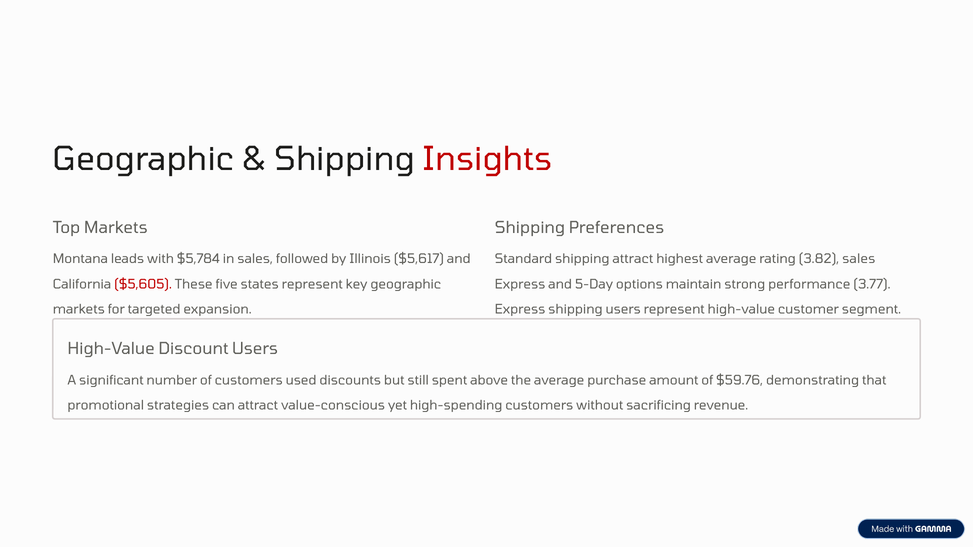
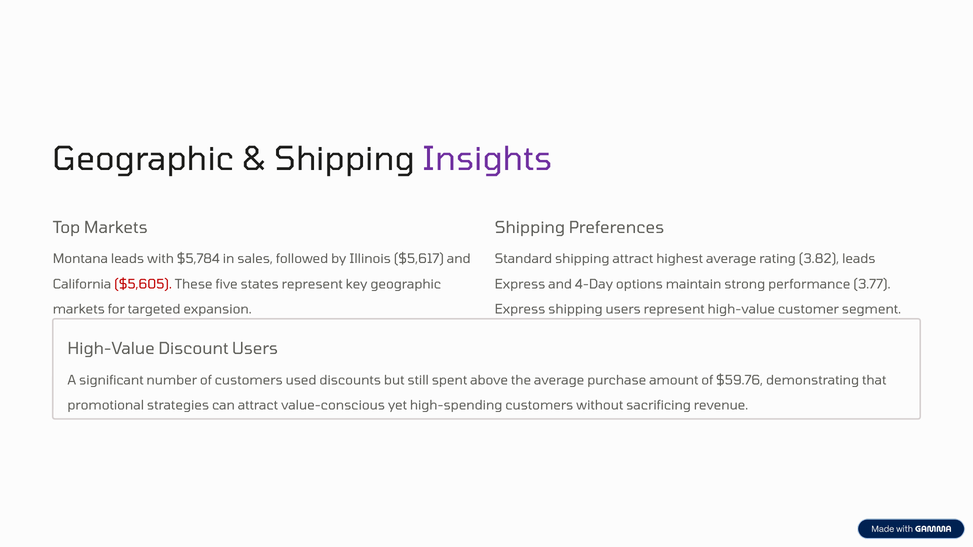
Insights colour: red -> purple (487, 160)
3.82 sales: sales -> leads (859, 259)
5-Day: 5-Day -> 4-Day (594, 284)
